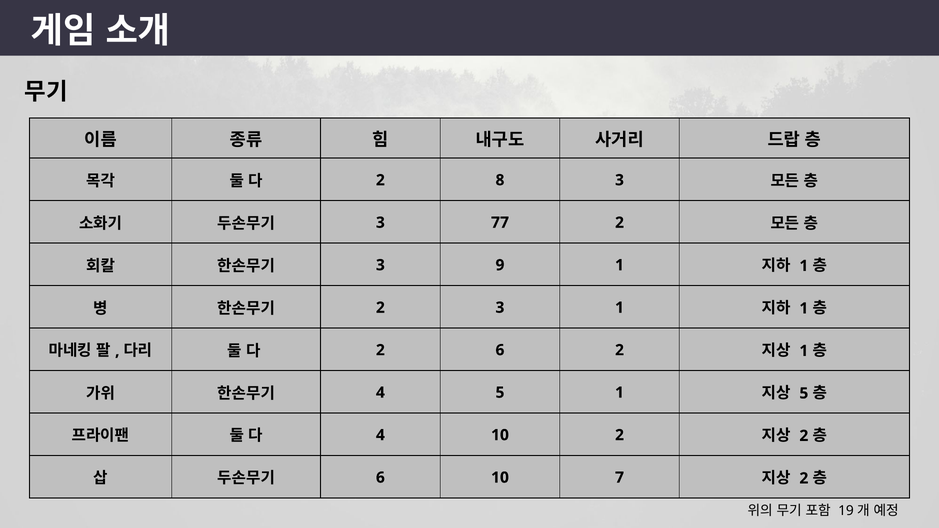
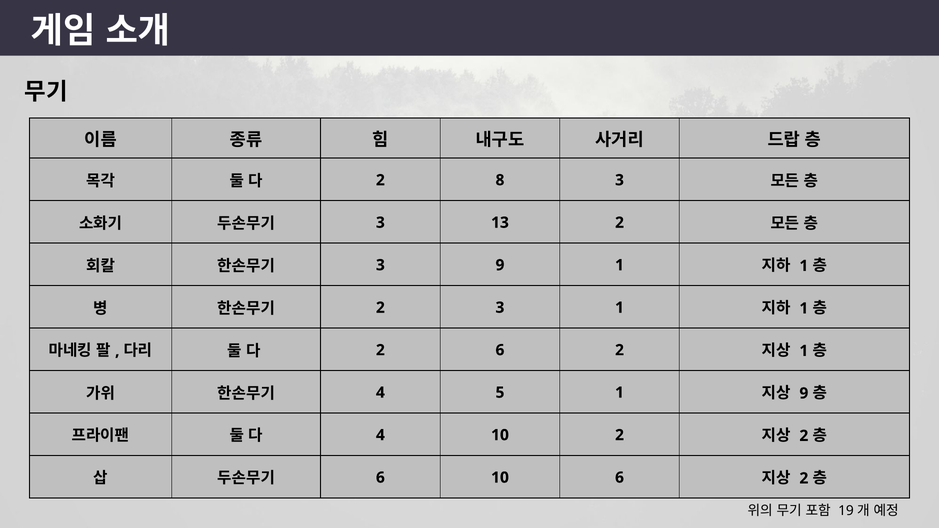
77: 77 -> 13 (500, 223)
5: 5 -> 9 (804, 393)
10 7: 7 -> 6 (620, 478)
